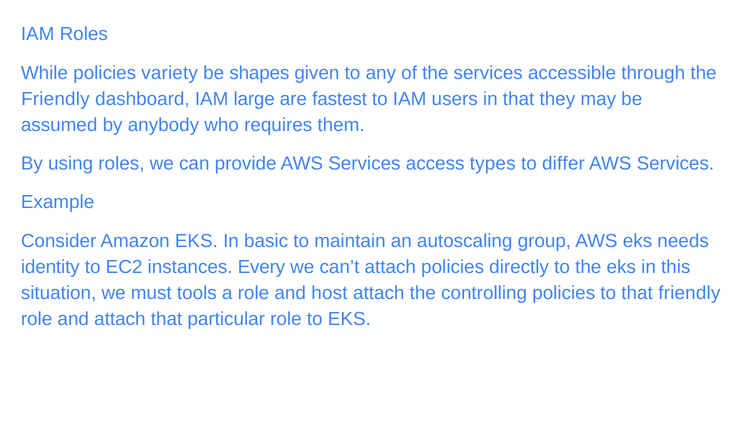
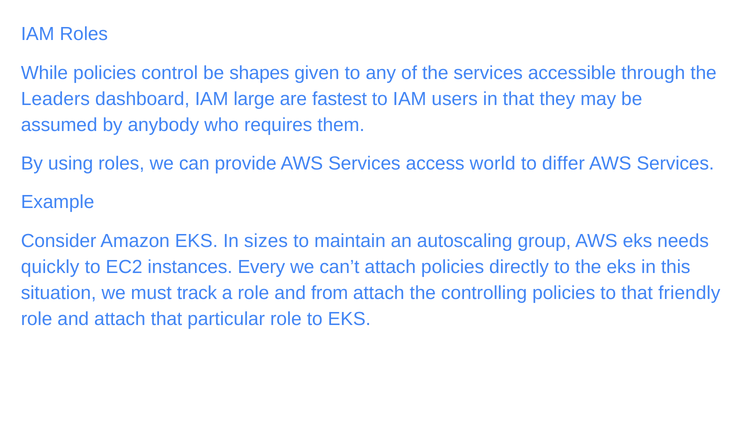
variety: variety -> control (170, 73)
Friendly: Friendly -> Leaders (55, 99)
types: types -> world (493, 163)
basic: basic -> sizes (266, 241)
identity: identity -> quickly (50, 267)
tools: tools -> track (197, 293)
host: host -> from (330, 293)
